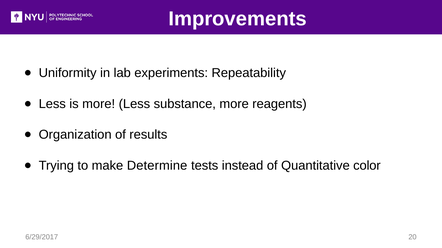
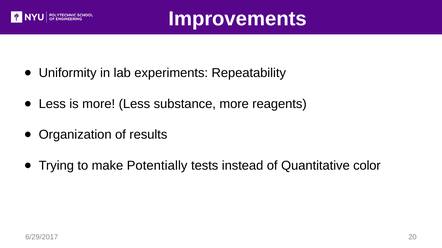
Determine: Determine -> Potentially (157, 166)
